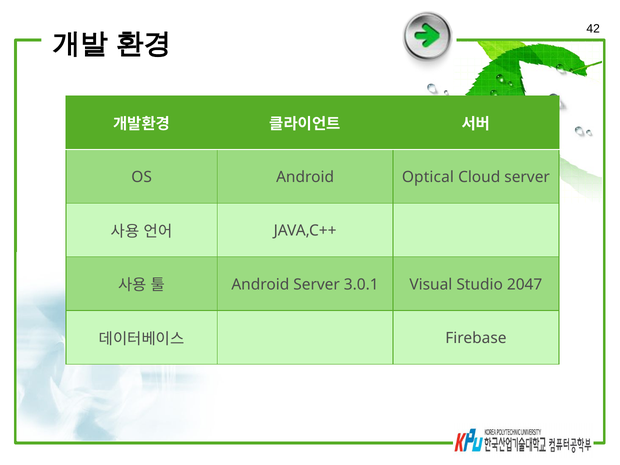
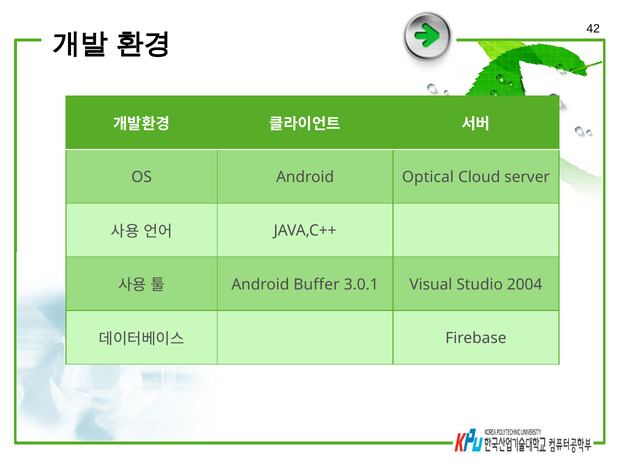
Android Server: Server -> Buffer (316, 285)
2047: 2047 -> 2004 (525, 285)
